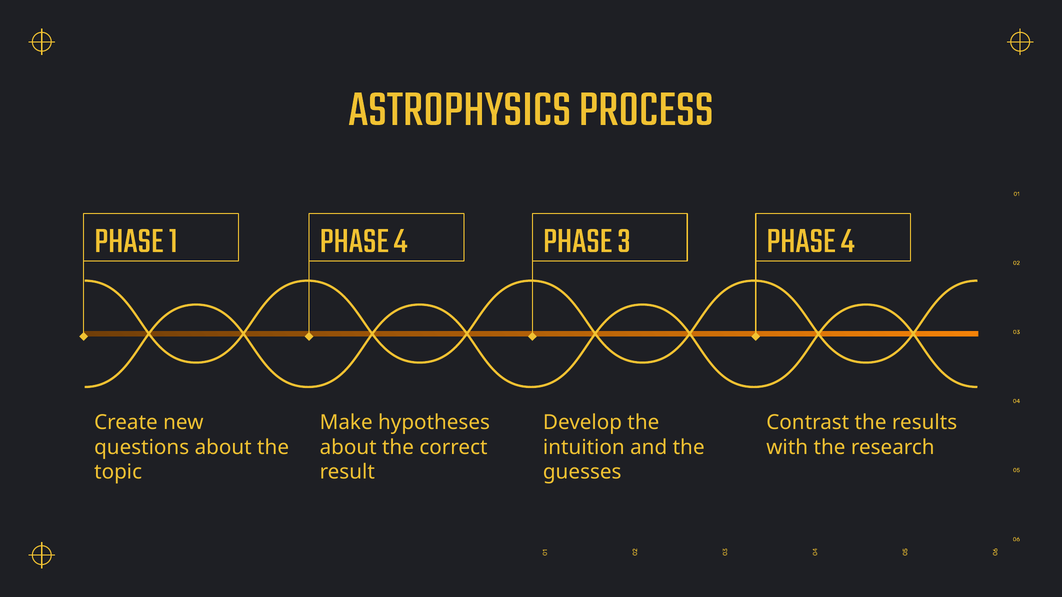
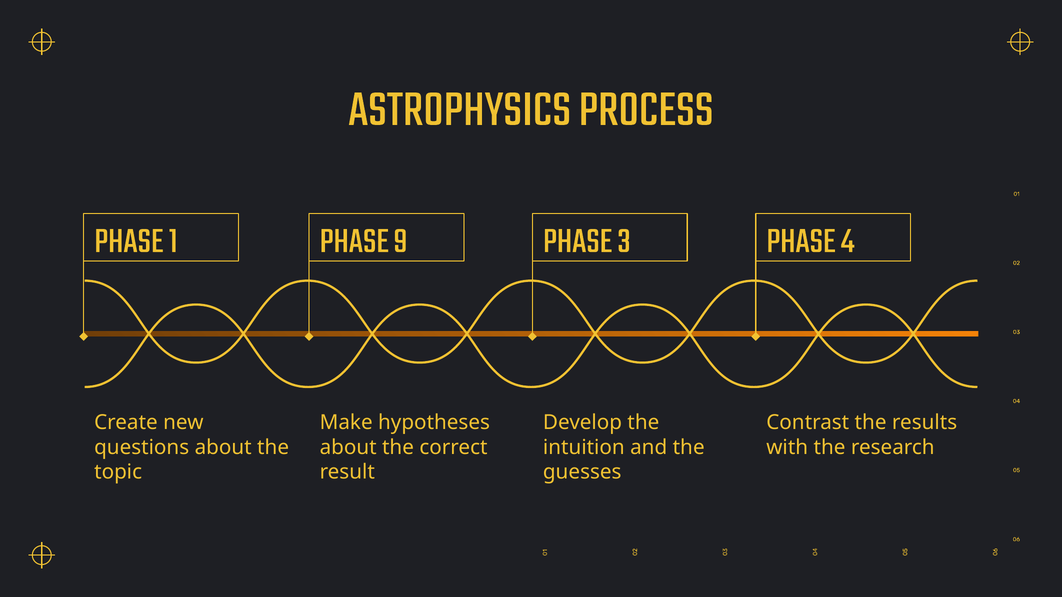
4: 4 -> 9 (400, 240)
